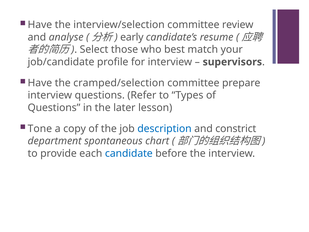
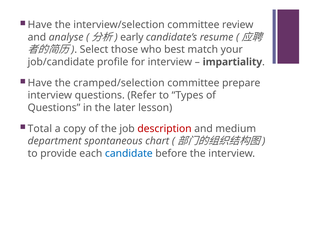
supervisors: supervisors -> impartiality (232, 62)
Tone: Tone -> Total (40, 129)
description colour: blue -> red (165, 129)
constrict: constrict -> medium (236, 129)
